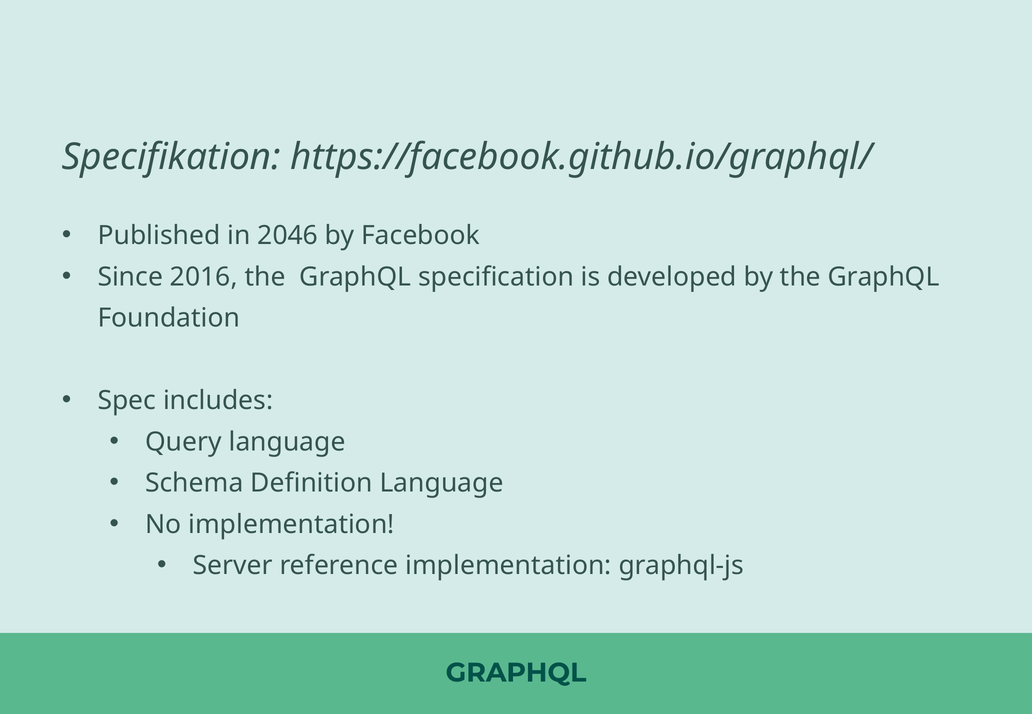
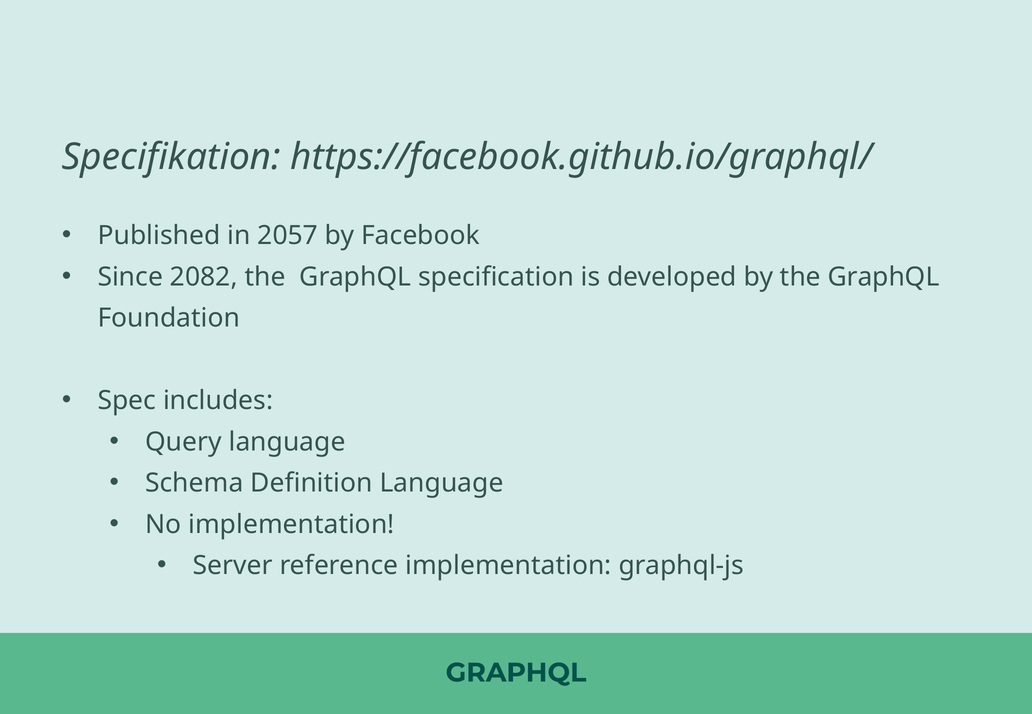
2046: 2046 -> 2057 (288, 236)
2016: 2016 -> 2082 (204, 277)
